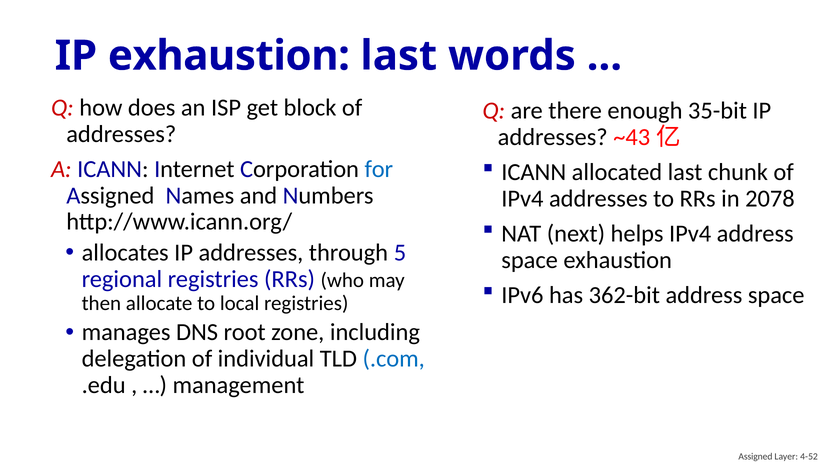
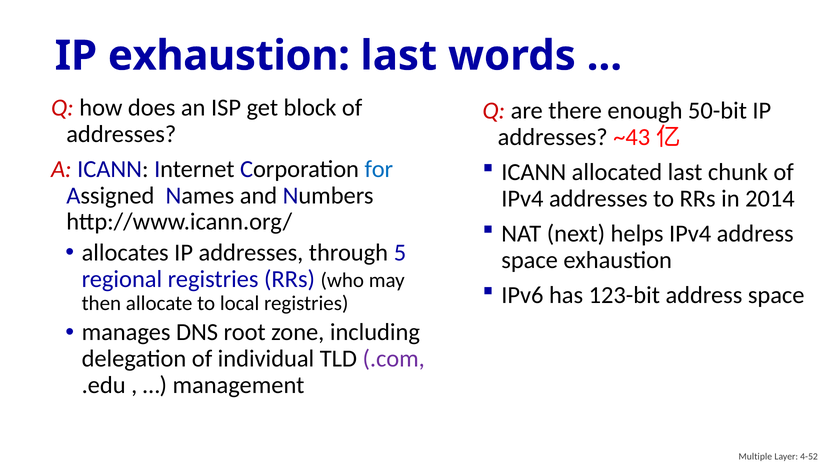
35-bit: 35-bit -> 50-bit (717, 111)
2078: 2078 -> 2014 (770, 199)
362-bit: 362-bit -> 123-bit (624, 296)
.com colour: blue -> purple (394, 359)
Assigned: Assigned -> Multiple (755, 457)
